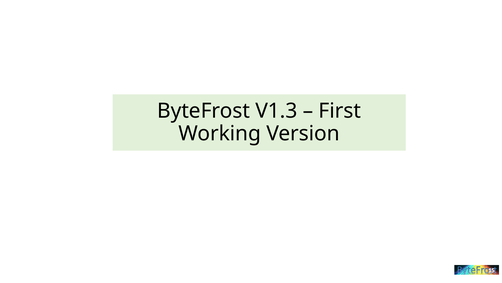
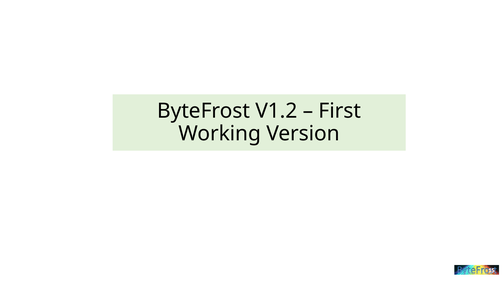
V1.3: V1.3 -> V1.2 (276, 111)
